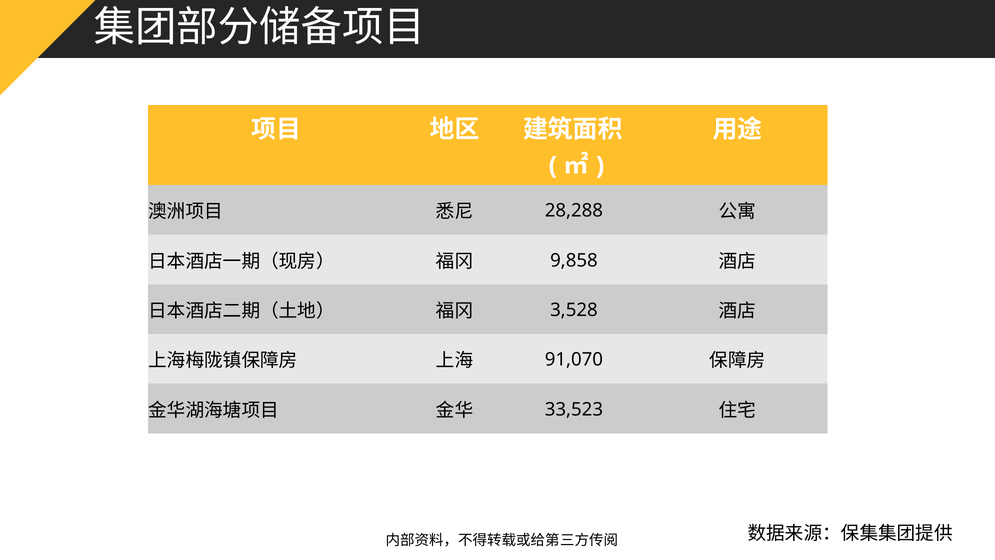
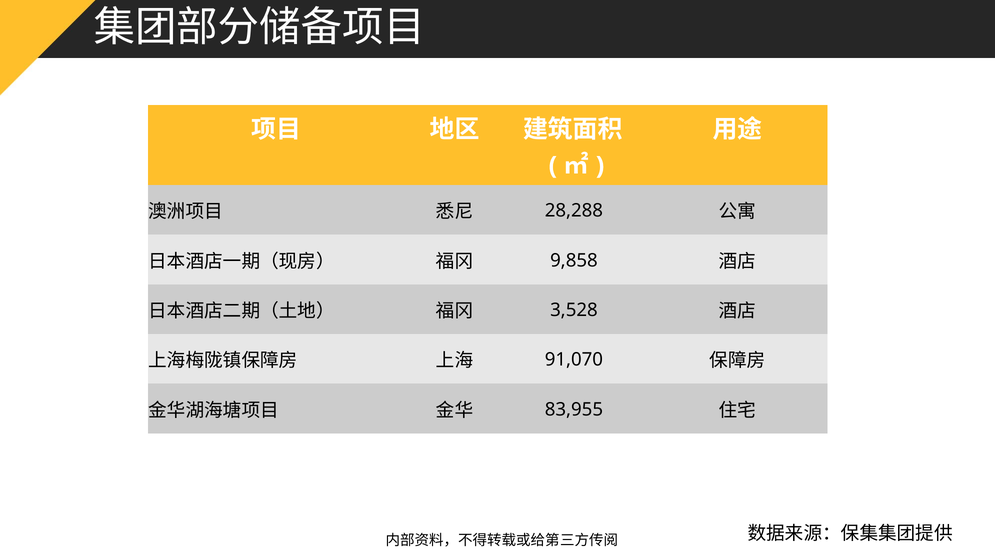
33,523: 33,523 -> 83,955 (574, 409)
